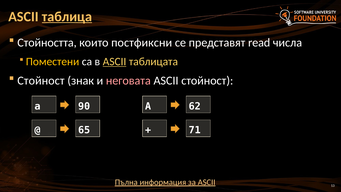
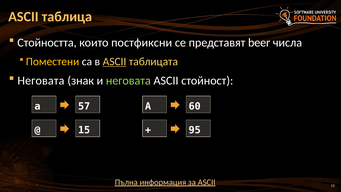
таблица underline: present -> none (67, 17)
read: read -> beer (259, 43)
Стойност: Стойност -> Неговата (41, 81)
неговата colour: pink -> light green (128, 81)
90: 90 -> 57 (84, 106)
62: 62 -> 60 (195, 106)
65: 65 -> 15 (84, 130)
71: 71 -> 95 (195, 130)
